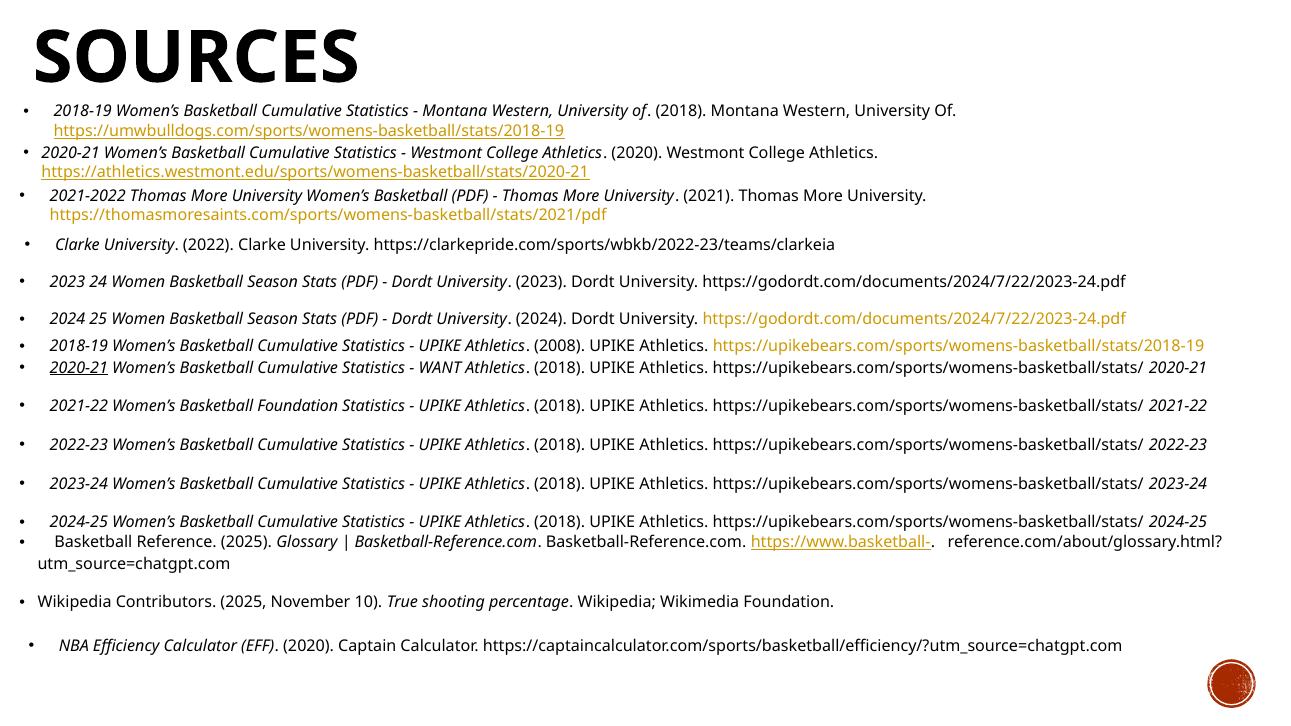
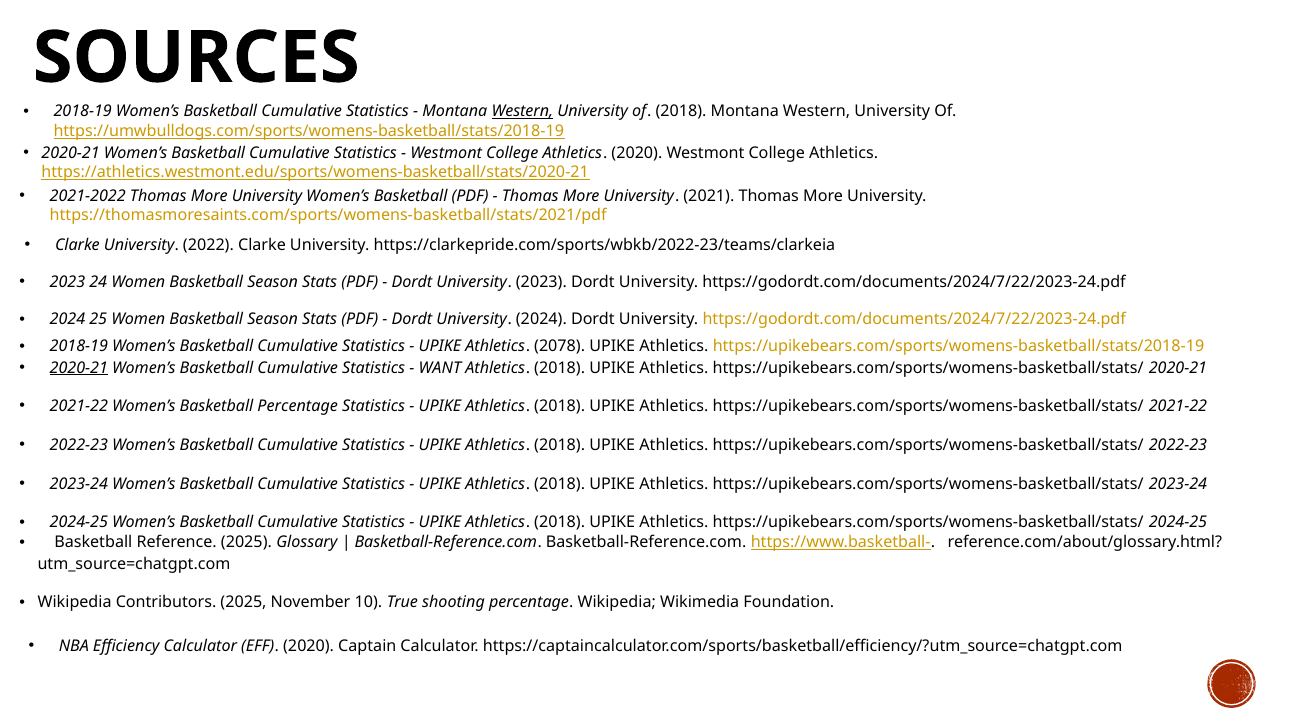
Western underline: none -> present (522, 112)
2008: 2008 -> 2078 (560, 346)
Basketball Foundation: Foundation -> Percentage (298, 407)
